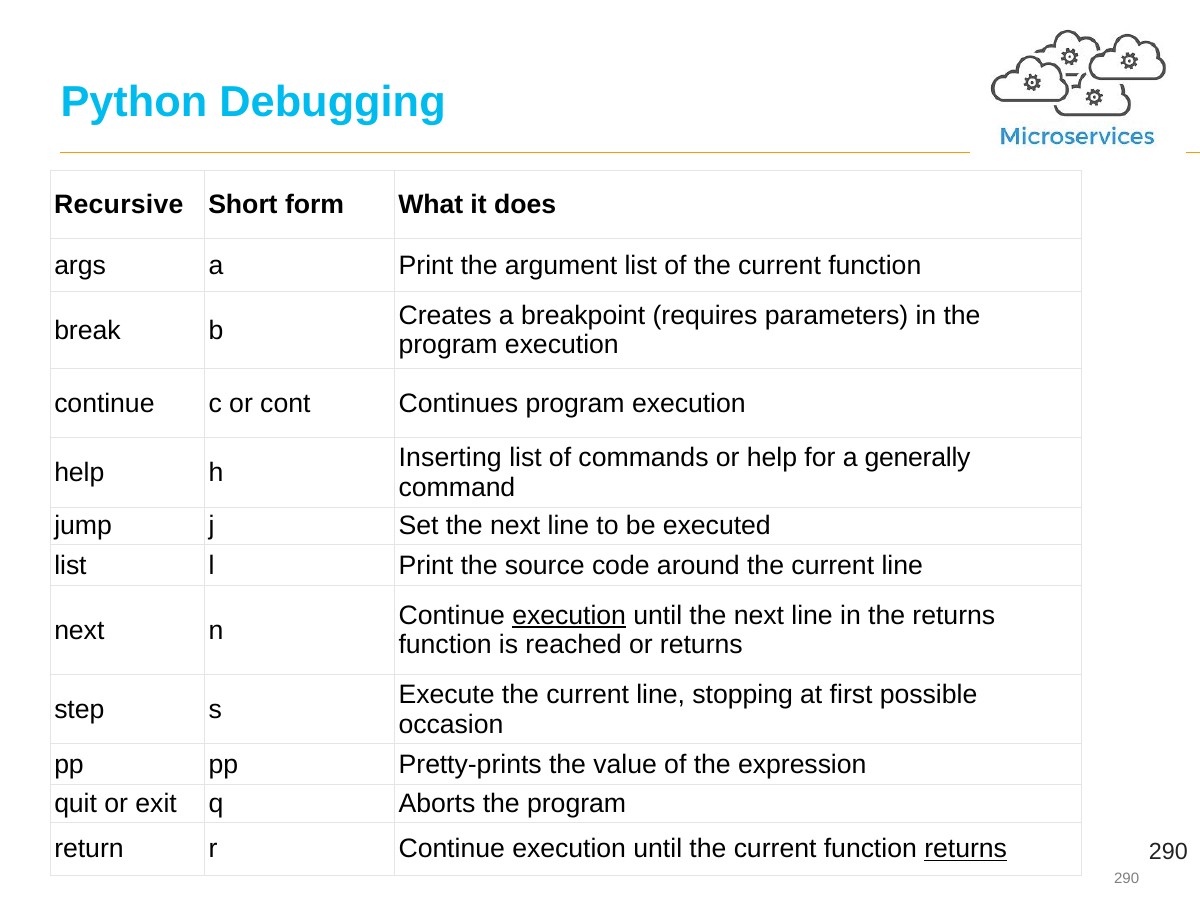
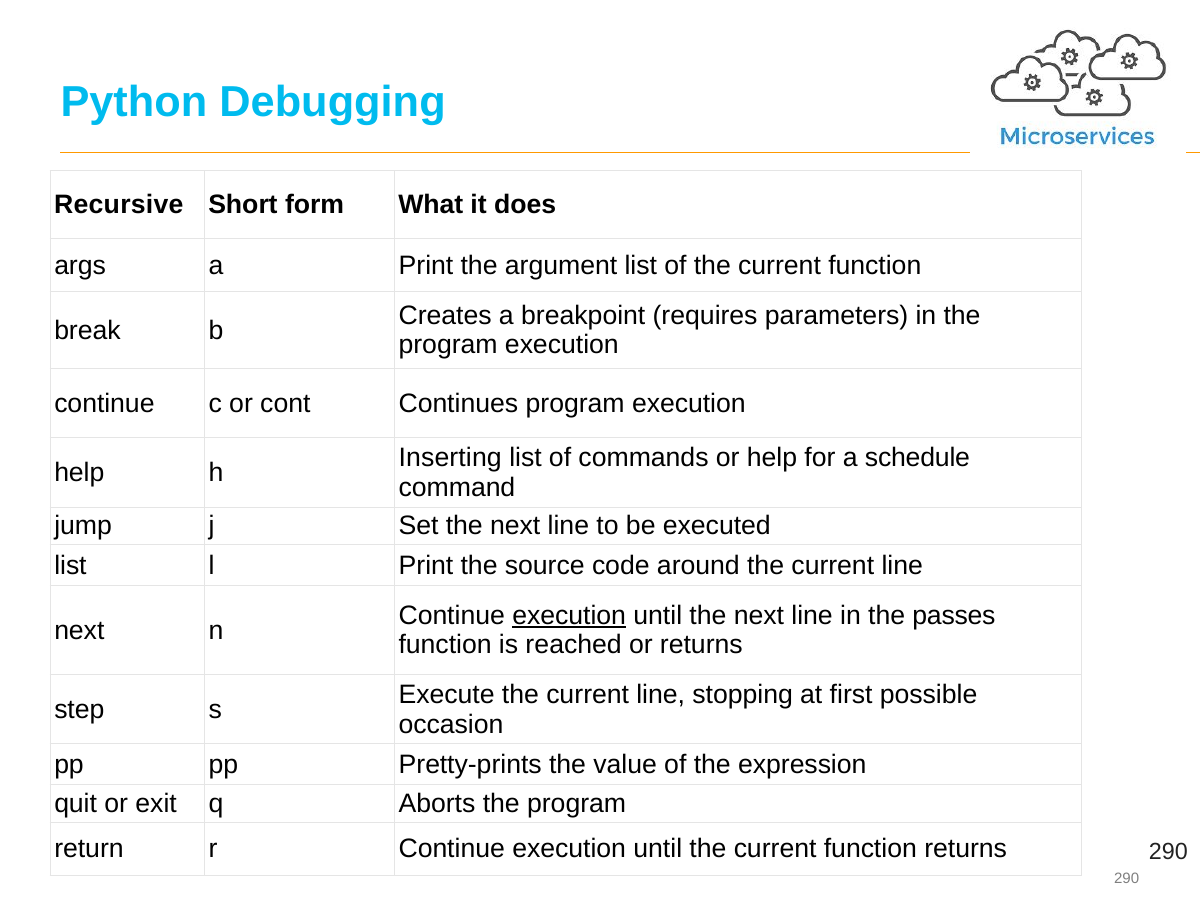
generally: generally -> schedule (917, 458)
the returns: returns -> passes (954, 616)
returns underline: present -> none (966, 849)
